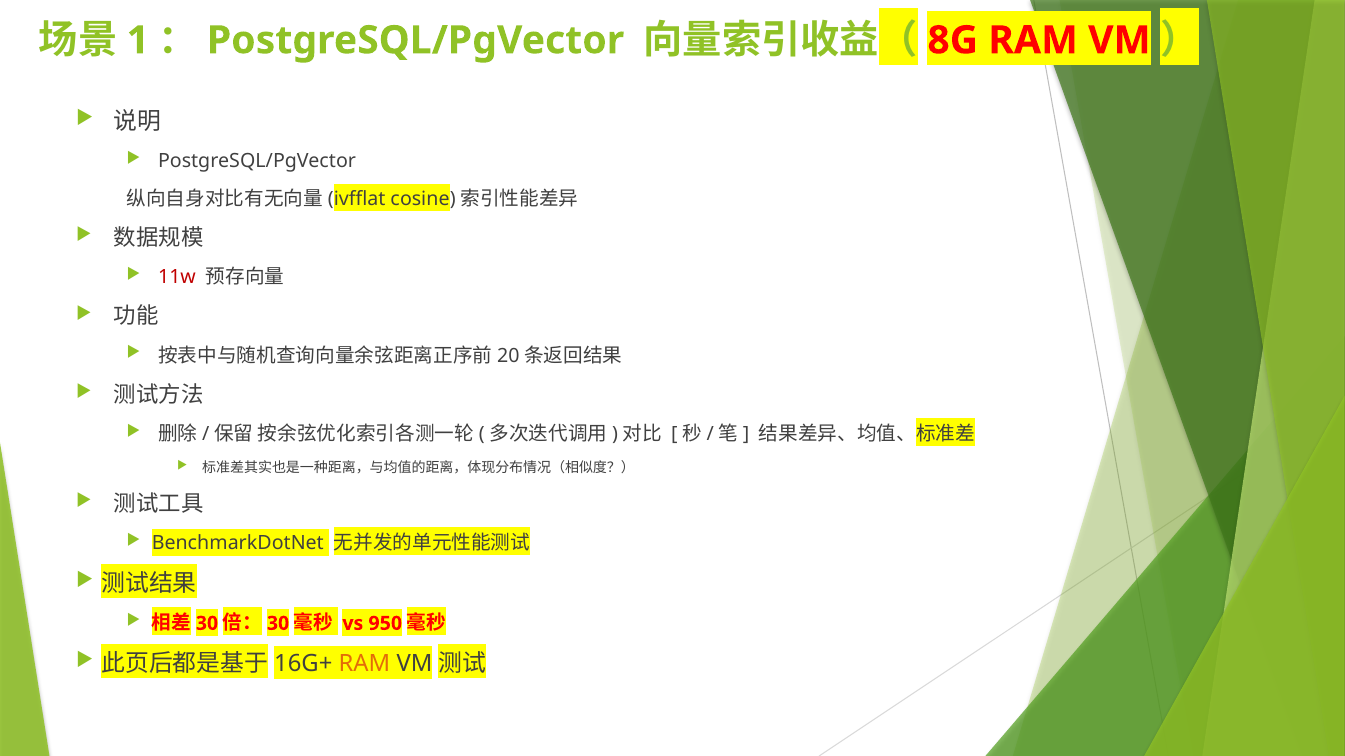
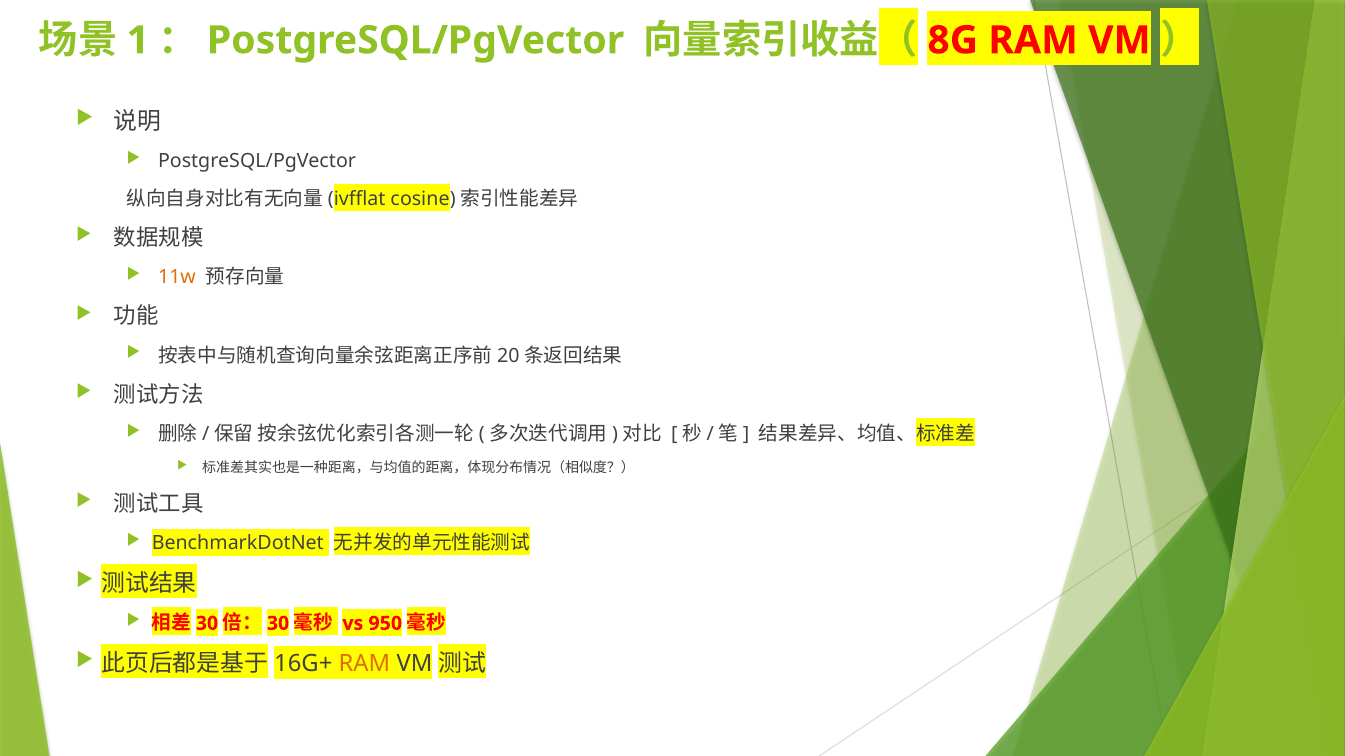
11w colour: red -> orange (177, 277)
